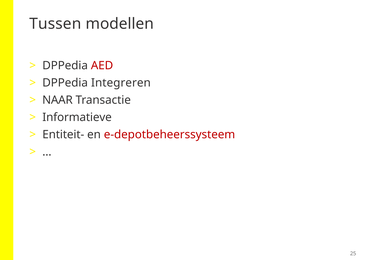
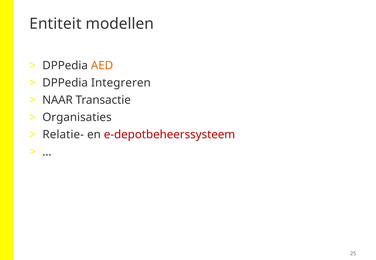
Tussen: Tussen -> Entiteit (55, 24)
AED colour: red -> orange (102, 66)
Informatieve: Informatieve -> Organisaties (77, 118)
Entiteit-: Entiteit- -> Relatie- (63, 135)
